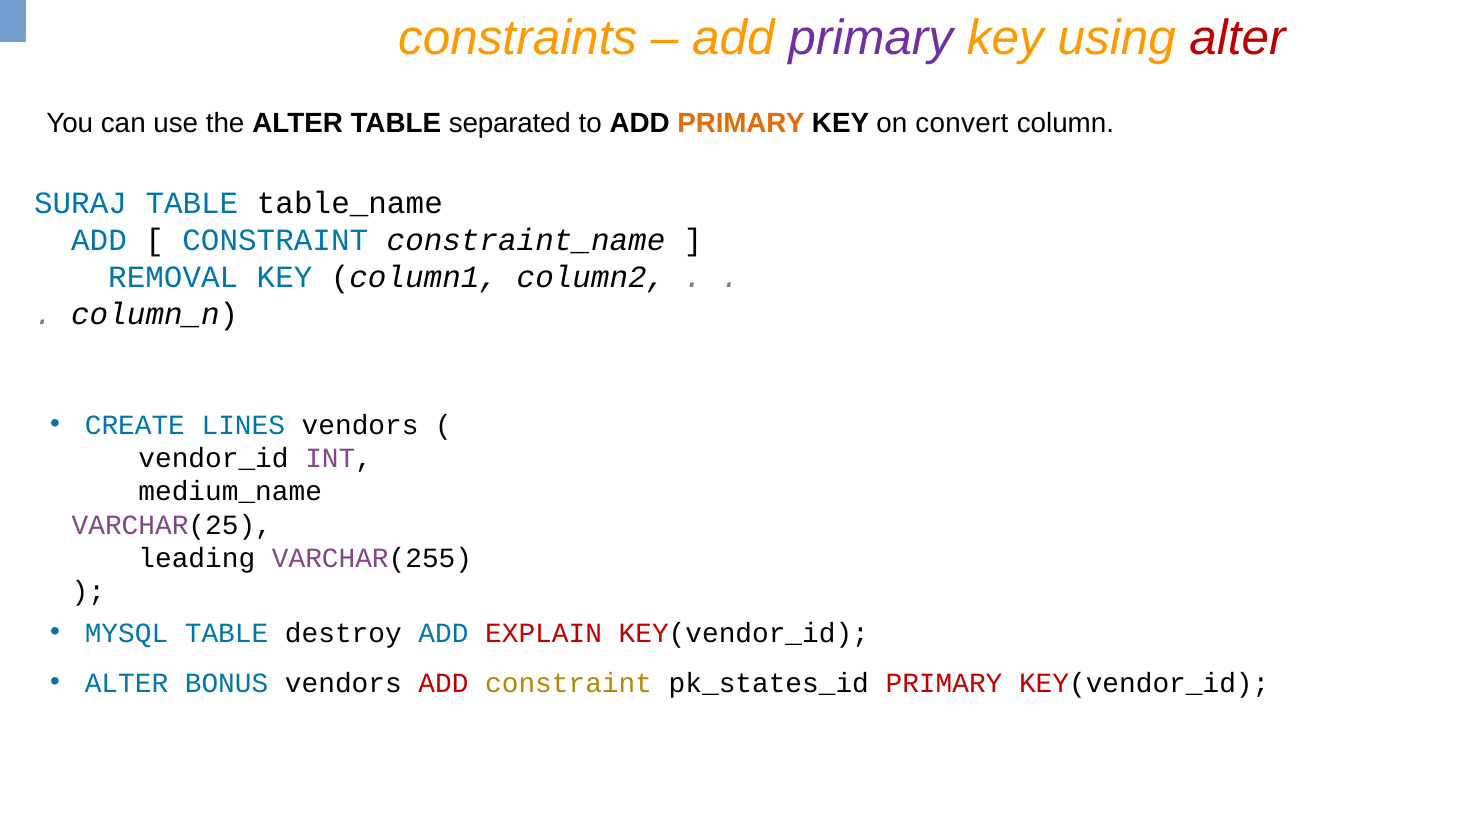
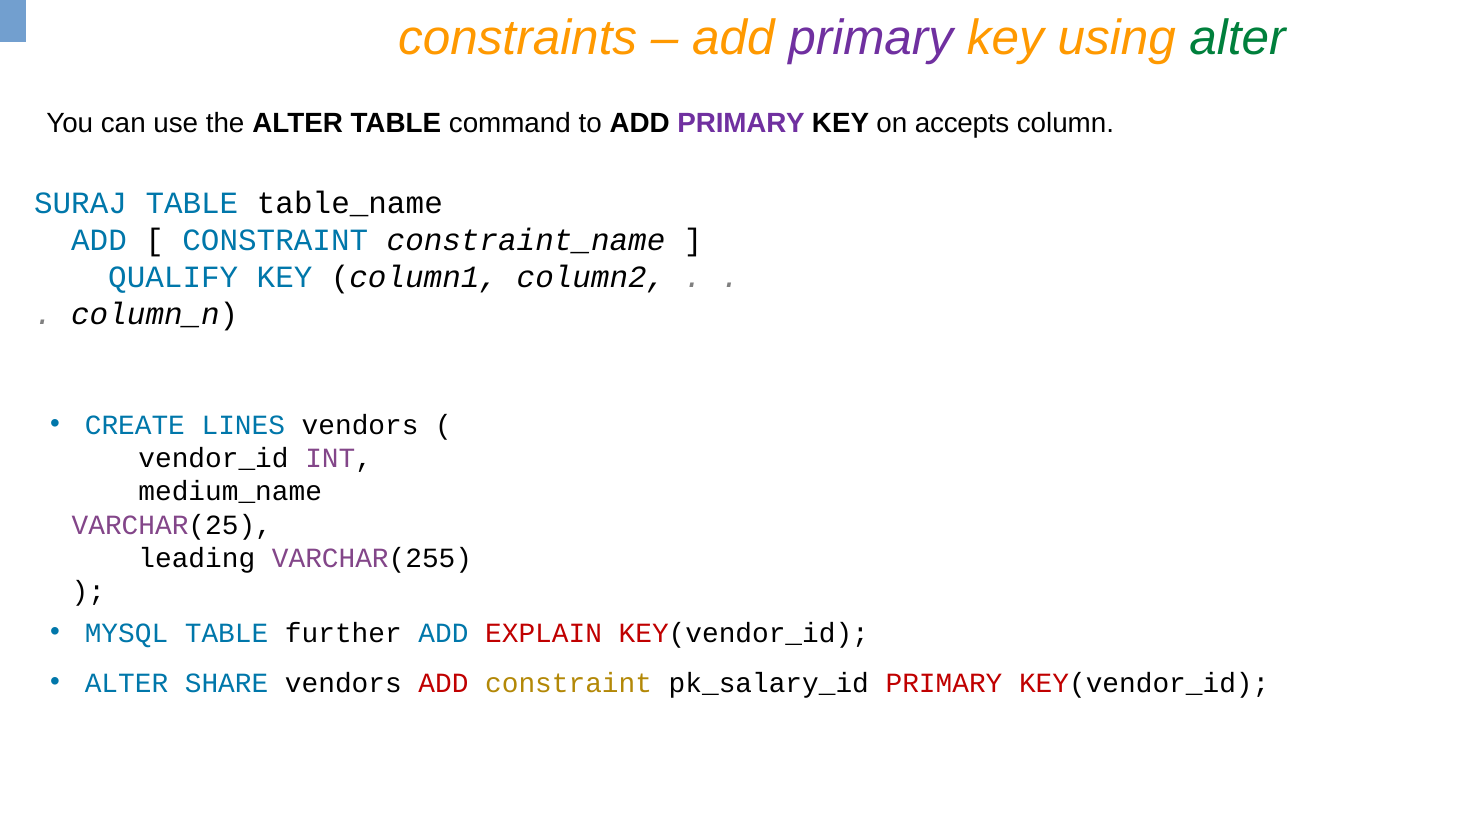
alter colour: red -> green (1238, 39)
separated: separated -> command (510, 124)
PRIMARY colour: orange -> purple (741, 124)
convert: convert -> accepts (962, 124)
REMOVAL: REMOVAL -> QUALIFY (173, 278)
destroy: destroy -> further (343, 633)
BONUS: BONUS -> SHARE (227, 683)
pk_states_id: pk_states_id -> pk_salary_id (769, 683)
